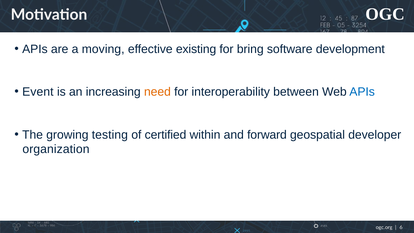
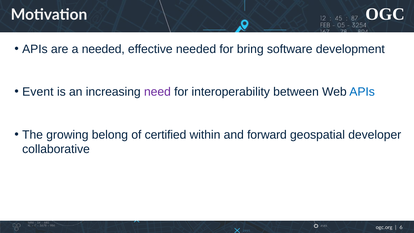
a moving: moving -> needed (103, 49)
effective existing: existing -> needed (196, 49)
need colour: orange -> purple (157, 92)
testing: testing -> belong (110, 135)
organization: organization -> collaborative (56, 149)
